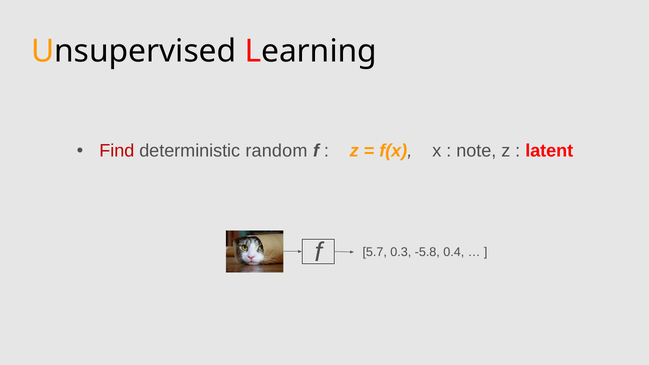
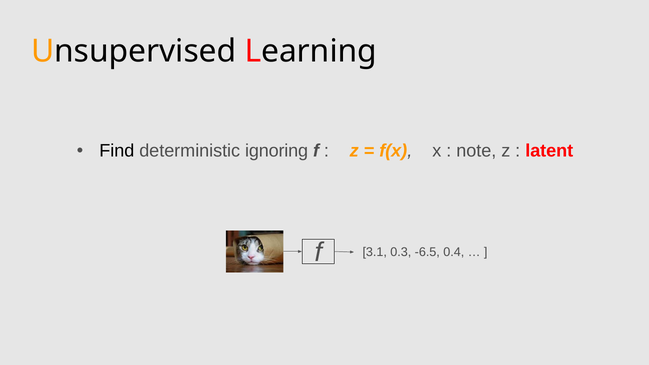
Find colour: red -> black (117, 151)
random: random -> ignoring (277, 151)
5.7: 5.7 -> 3.1 (375, 252)
-5.8: -5.8 -> -6.5 (427, 252)
